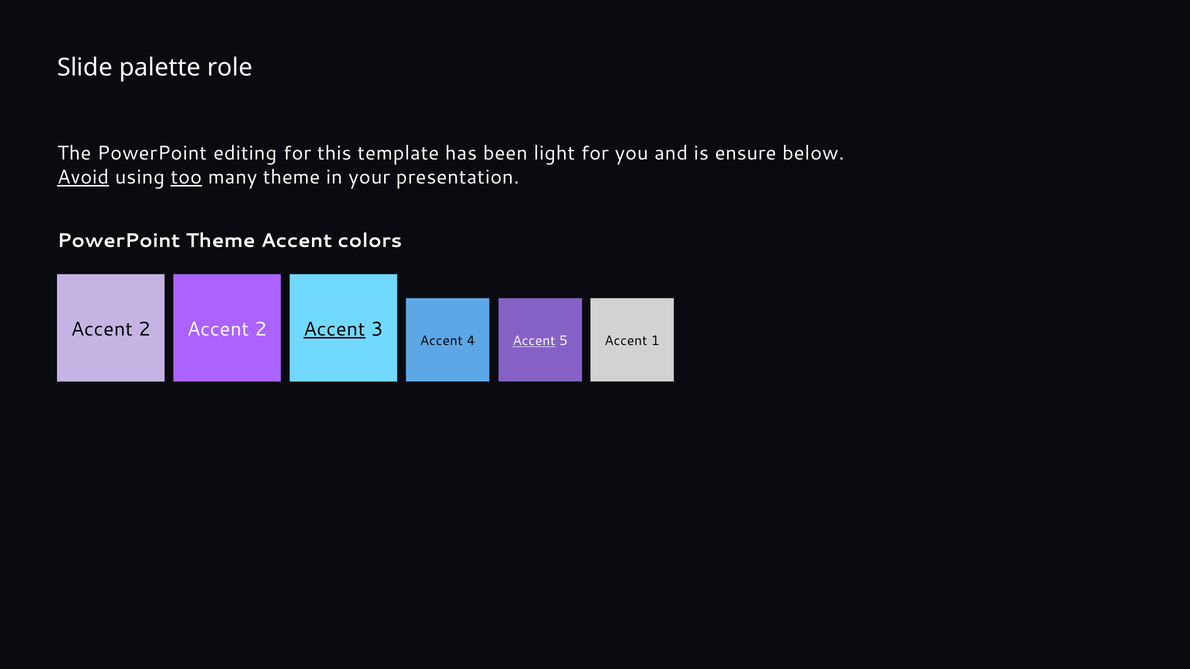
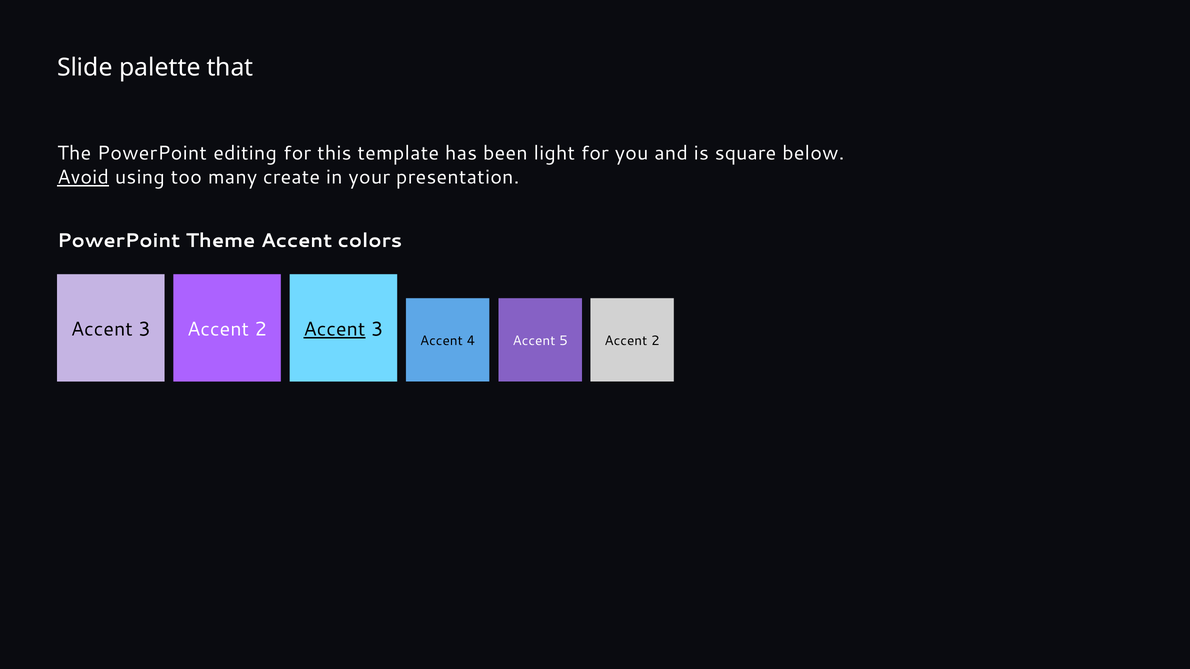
role: role -> that (230, 67)
ensure: ensure -> square (746, 153)
too underline: present -> none (186, 177)
many theme: theme -> create (292, 177)
2: 2 -> 3 (145, 329)
Accent underline: present -> none (534, 341)
5 Accent 1: 1 -> 2 (655, 341)
